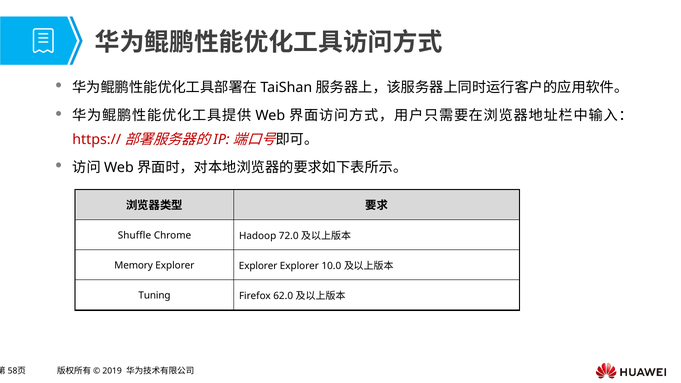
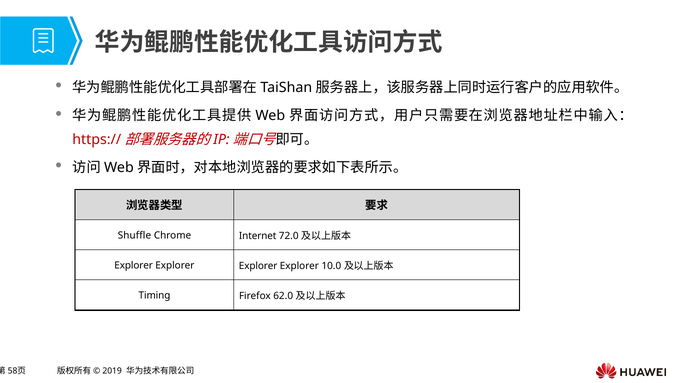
Hadoop: Hadoop -> Internet (258, 236)
Memory: Memory -> Explorer (134, 265)
Tuning: Tuning -> Timing (155, 296)
